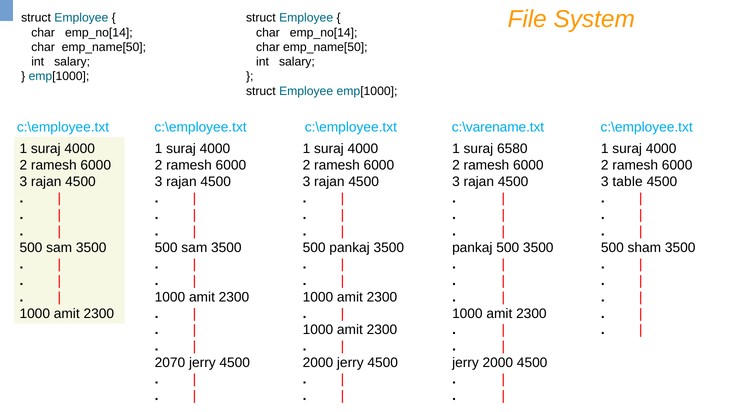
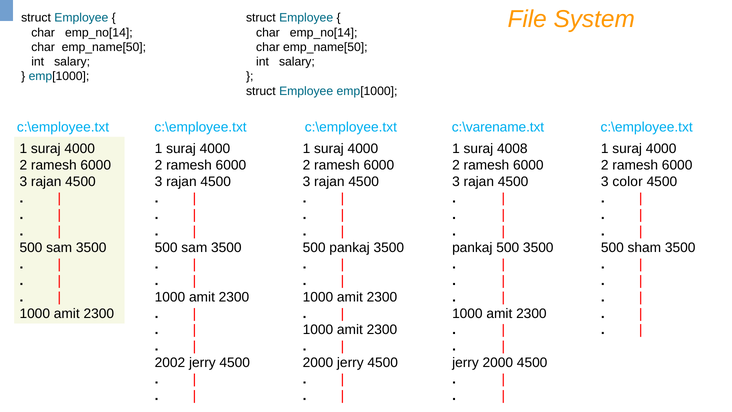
6580: 6580 -> 4008 (512, 149)
table: table -> color (628, 182)
2070: 2070 -> 2002 (170, 363)
